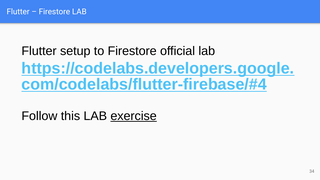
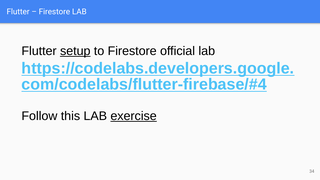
setup underline: none -> present (75, 51)
